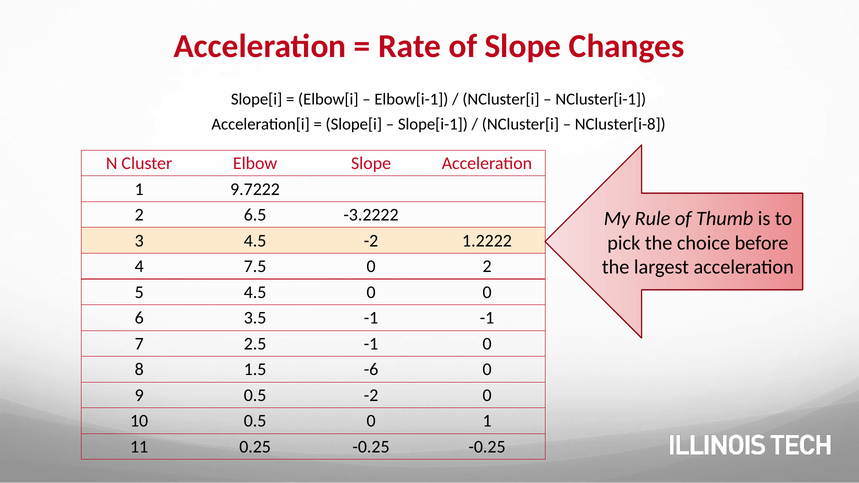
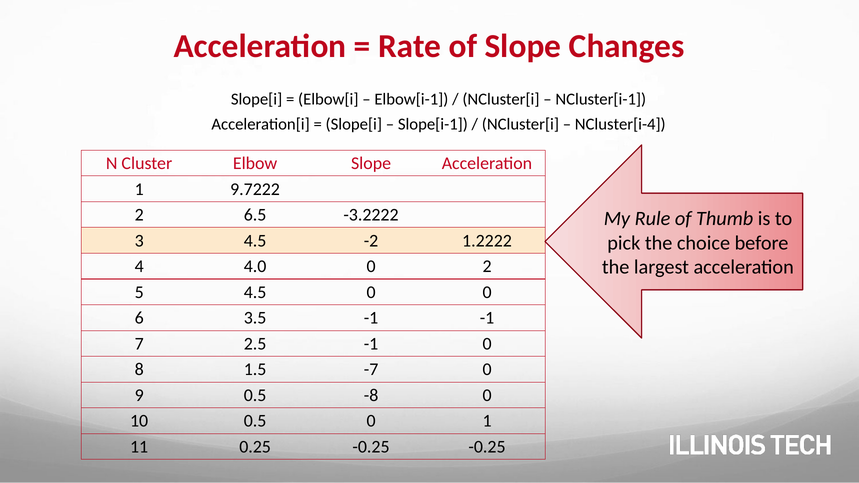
NCluster[i-8: NCluster[i-8 -> NCluster[i-4 (620, 125)
7.5: 7.5 -> 4.0 (255, 267)
-6: -6 -> -7 (371, 370)
0.5 -2: -2 -> -8 (371, 395)
